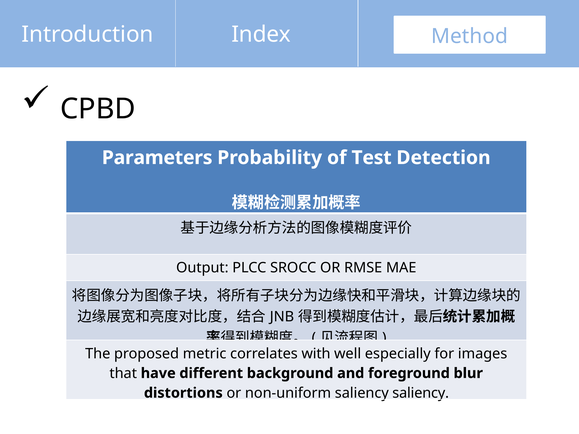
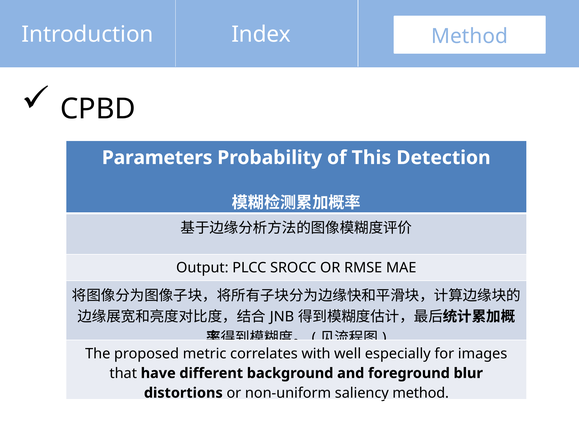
Test: Test -> This (371, 158)
saliency saliency: saliency -> method (421, 393)
